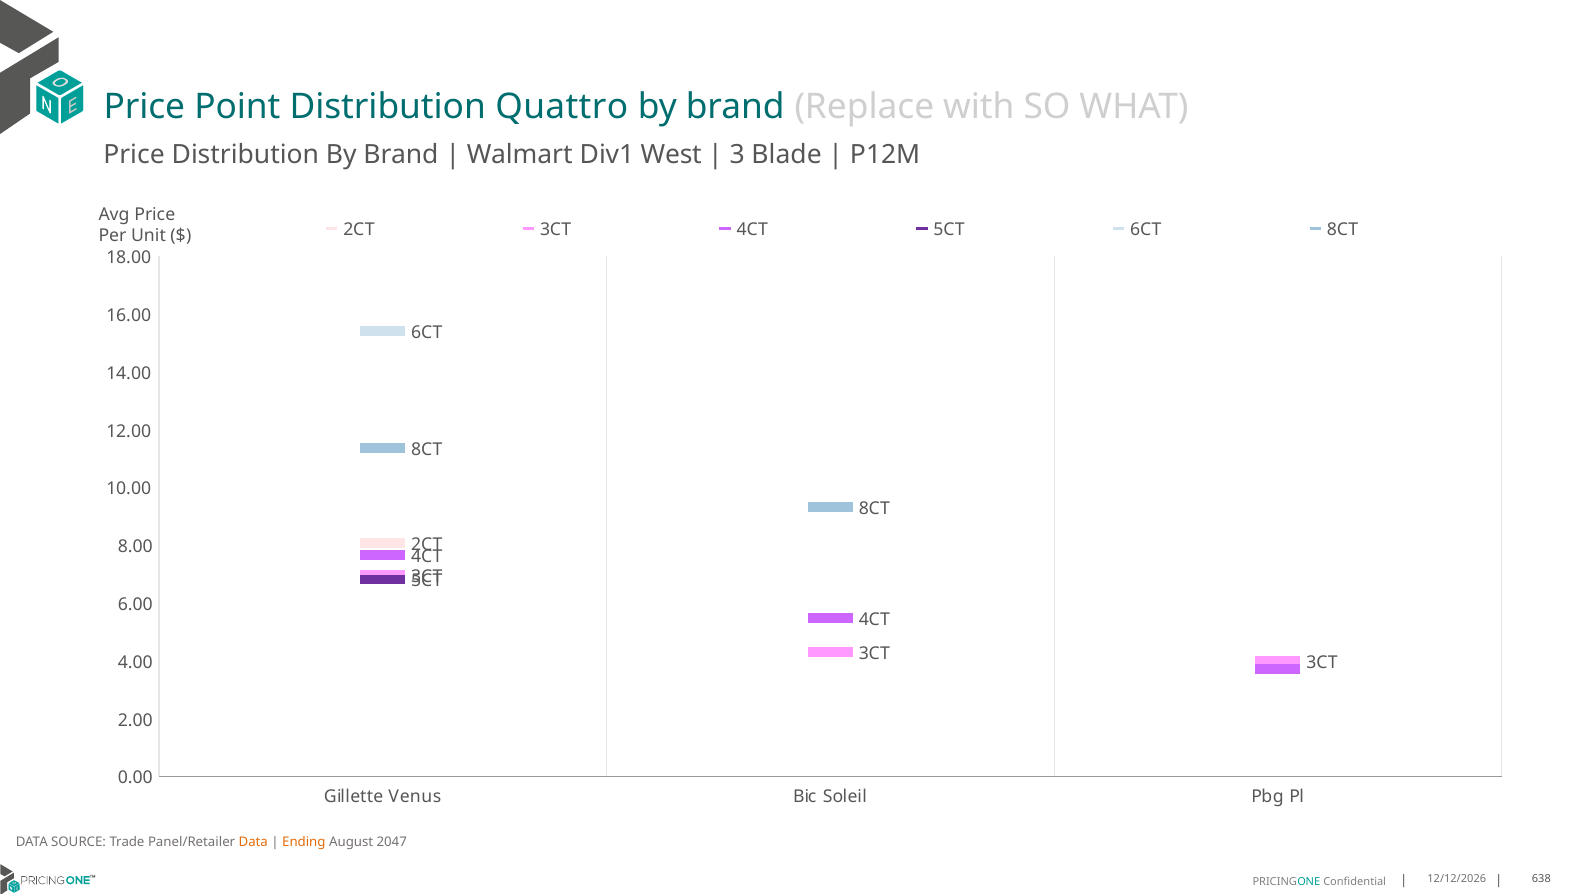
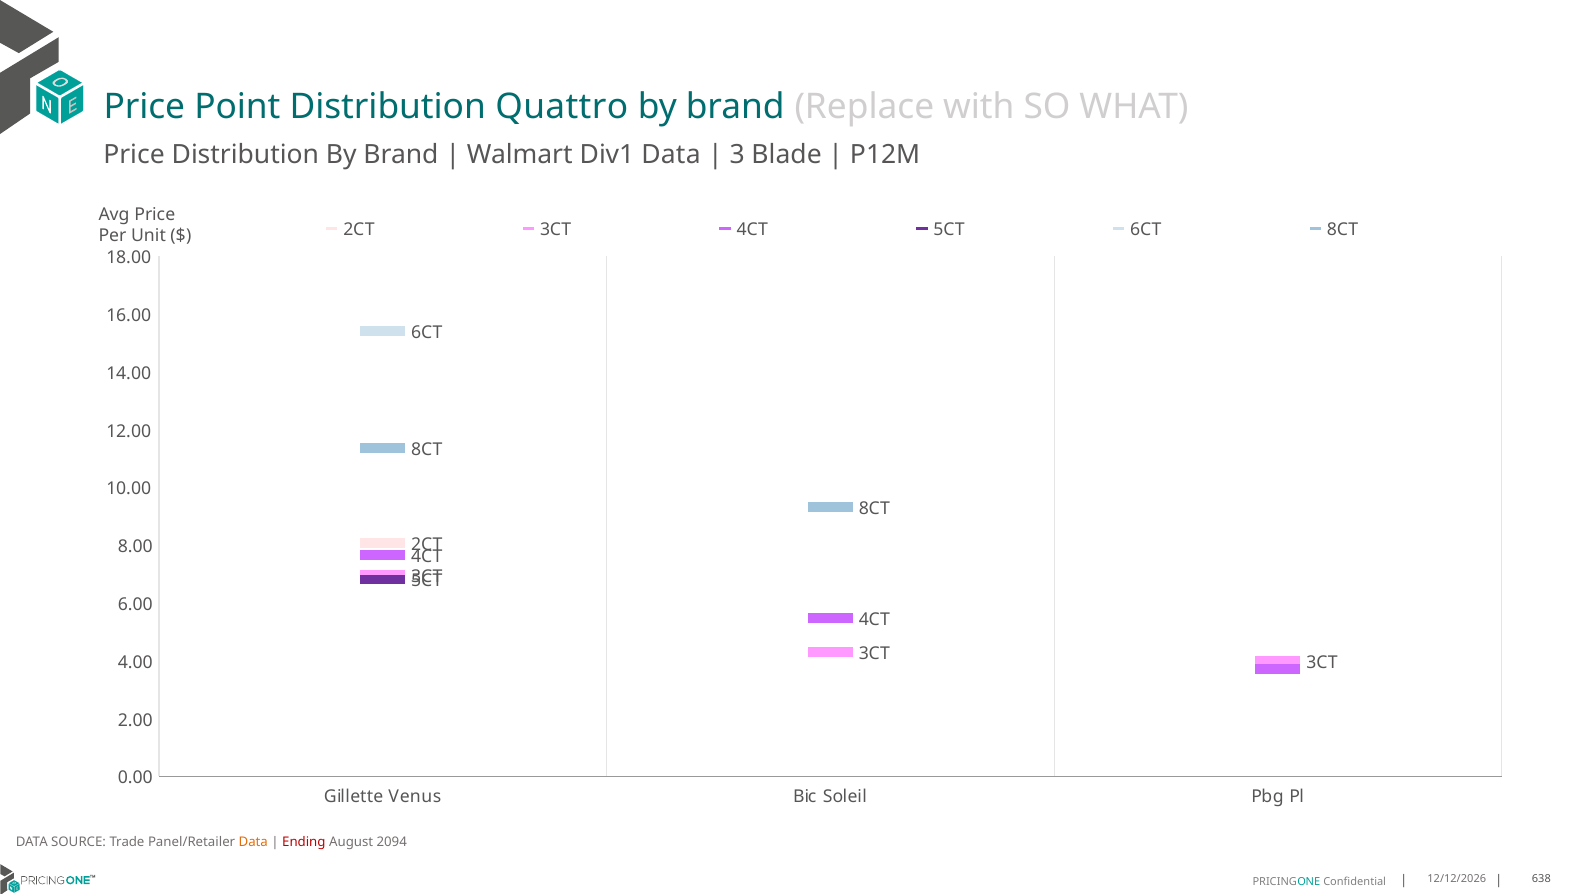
Div1 West: West -> Data (671, 155)
Ending colour: orange -> red (304, 842)
2047: 2047 -> 2094 (392, 842)
